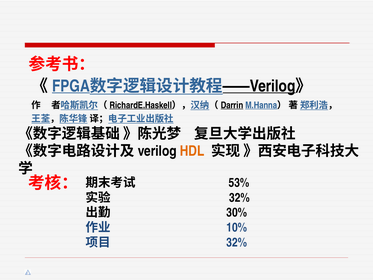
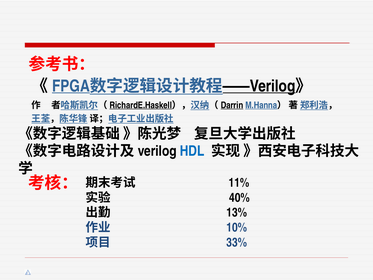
HDL colour: orange -> blue (192, 151)
53%: 53% -> 11% (239, 183)
32%: 32% -> 40% (239, 198)
30%: 30% -> 13% (237, 212)
32%: 32% -> 33% (237, 242)
